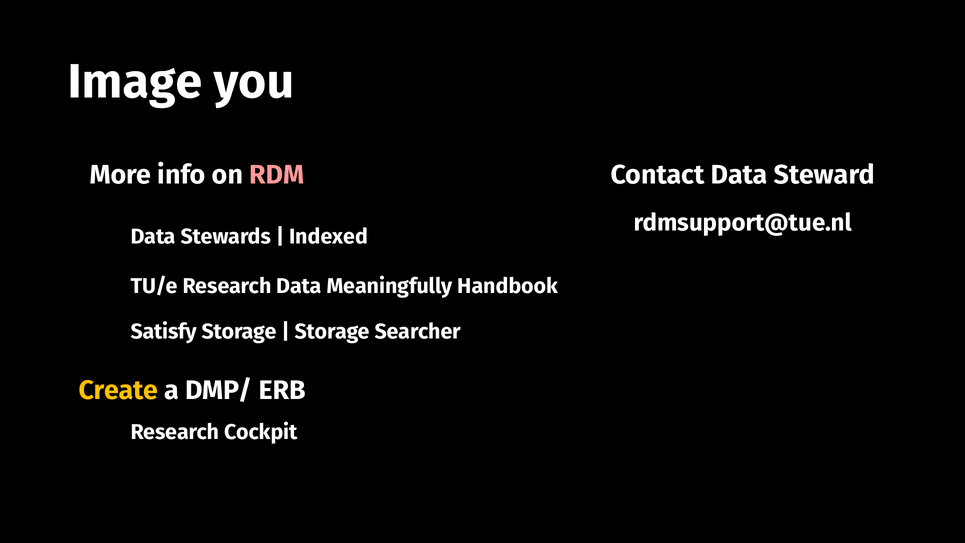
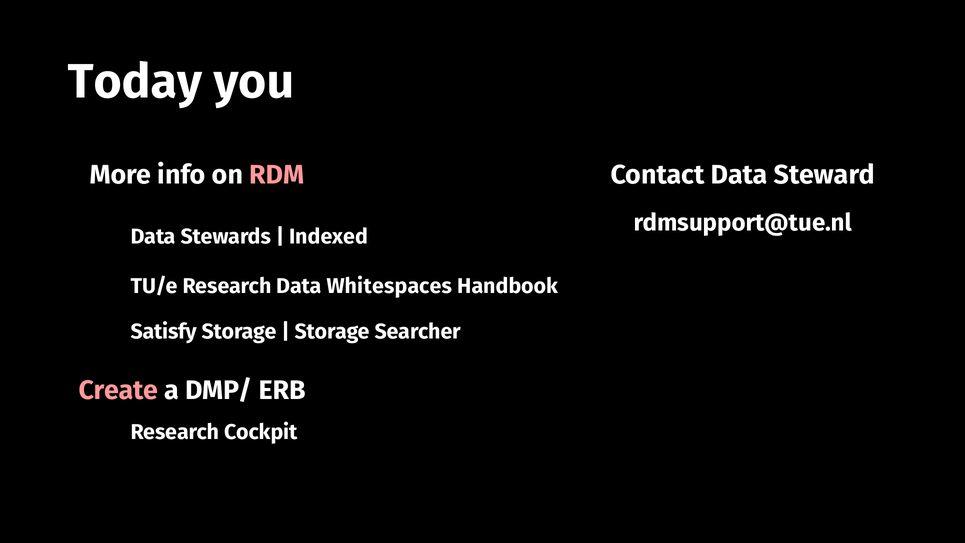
Image: Image -> Today (135, 82)
Meaningfully: Meaningfully -> Whitespaces (389, 286)
Create colour: yellow -> pink (118, 390)
